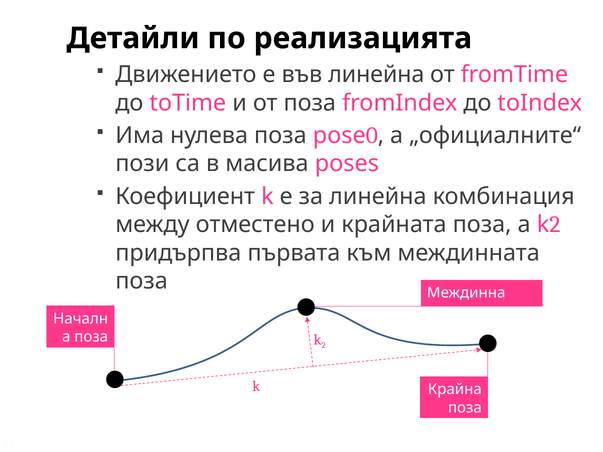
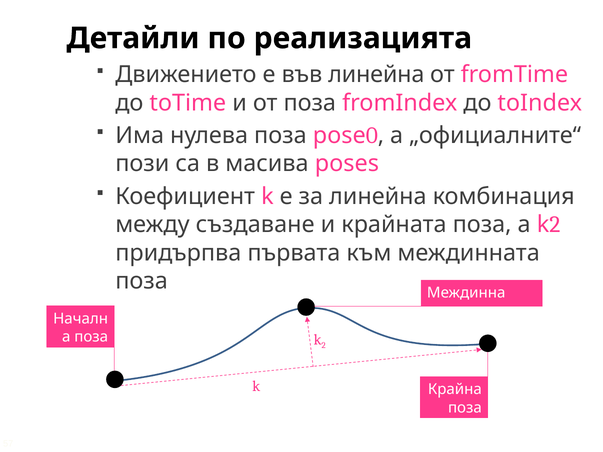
отместено: отместено -> създаване (255, 225)
